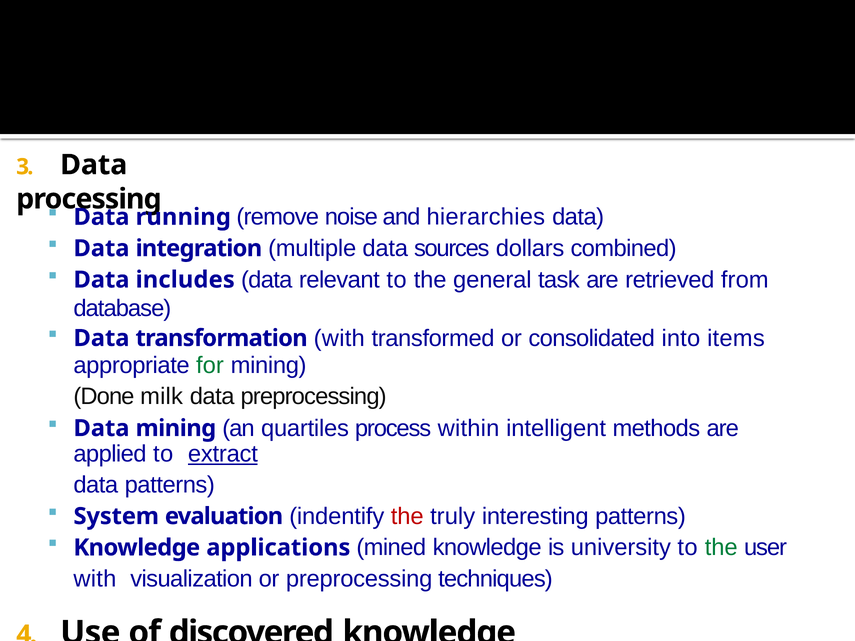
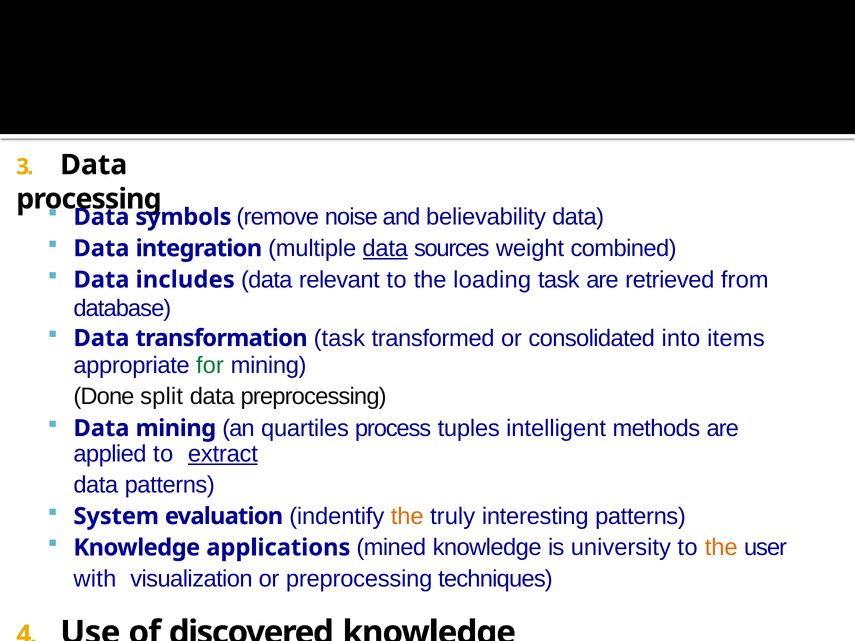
running: running -> symbols (183, 217)
hierarchies: hierarchies -> believability (486, 217)
data underline: none -> present (385, 248)
dollars: dollars -> weight (530, 248)
general: general -> loading (492, 280)
transformation with: with -> task (339, 338)
milk: milk -> split (162, 397)
within: within -> tuples (469, 428)
the colour: red -> orange (407, 516)
the colour: green -> orange (721, 548)
